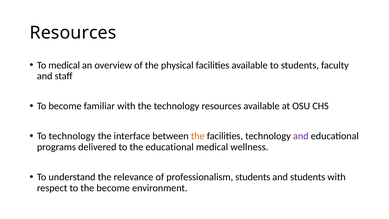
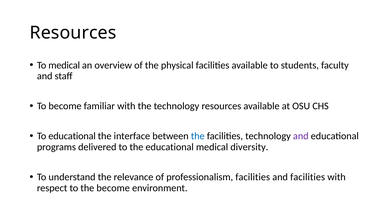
To technology: technology -> educational (72, 136)
the colour: orange -> blue (198, 136)
wellness: wellness -> diversity (249, 147)
professionalism students: students -> facilities (253, 177)
and students: students -> facilities (308, 177)
